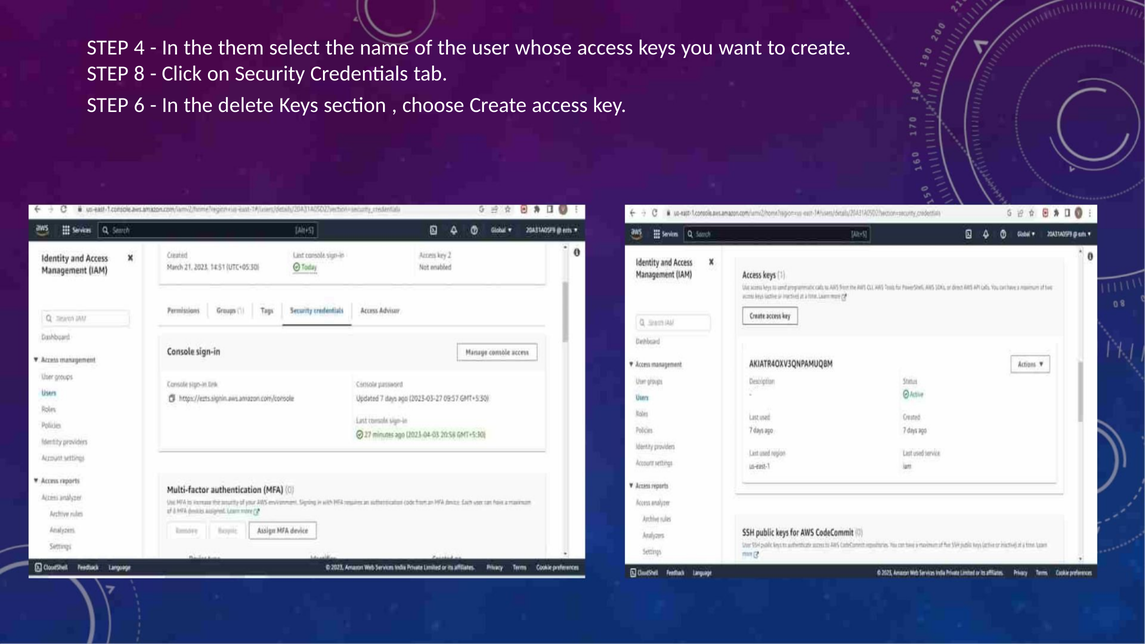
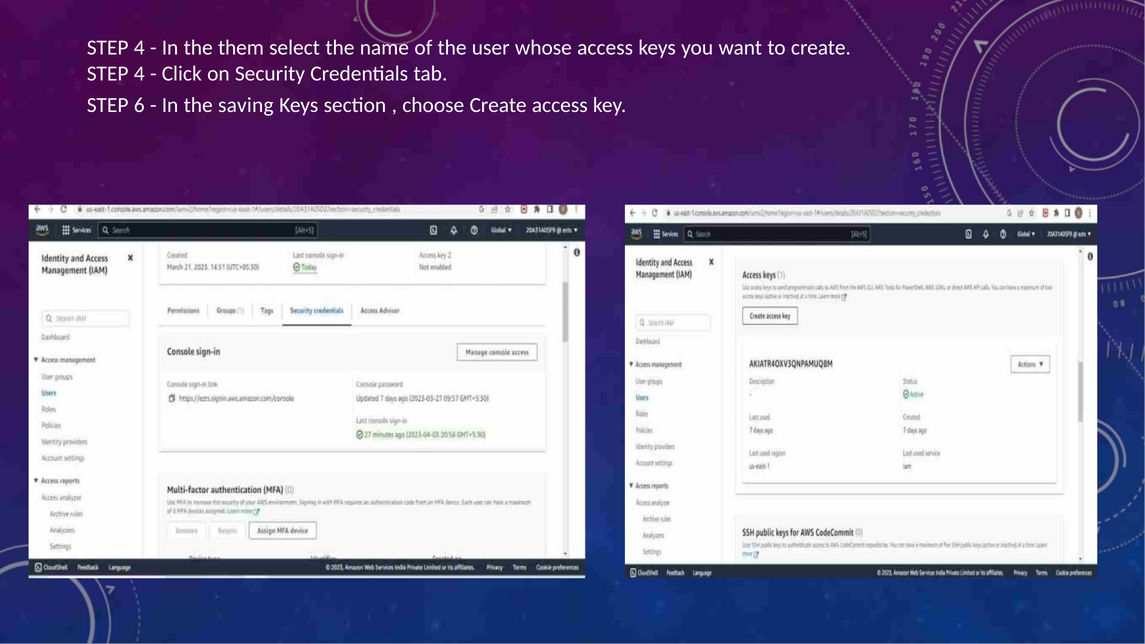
8: 8 -> 4 (139, 74)
delete: delete -> saving (246, 105)
